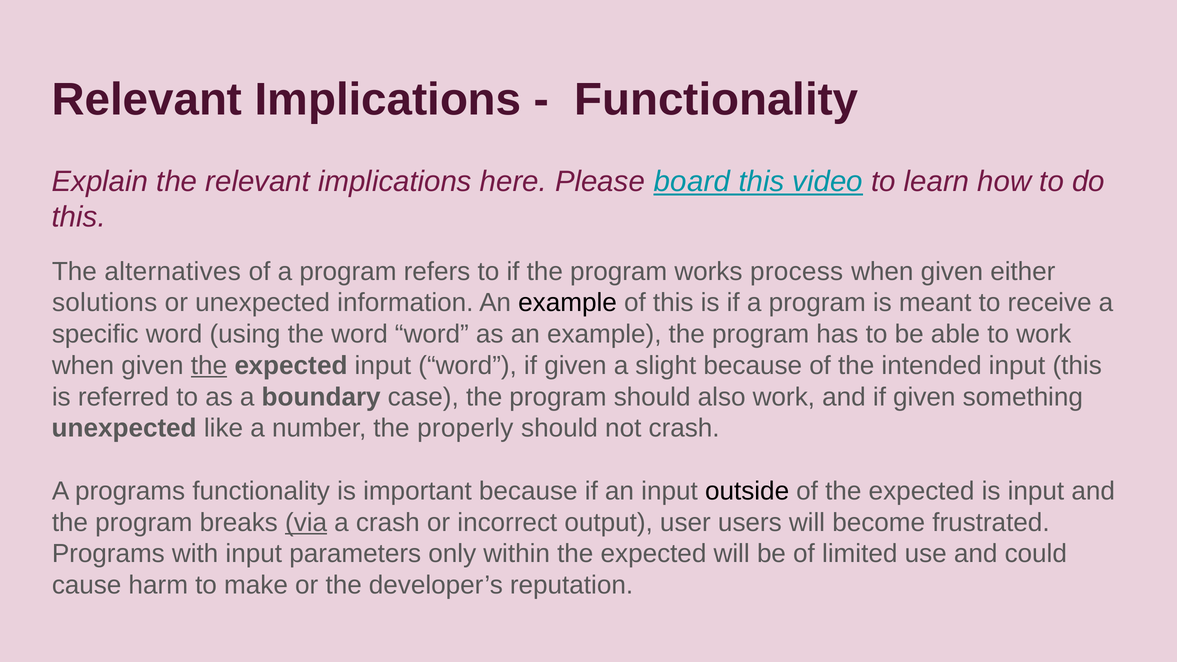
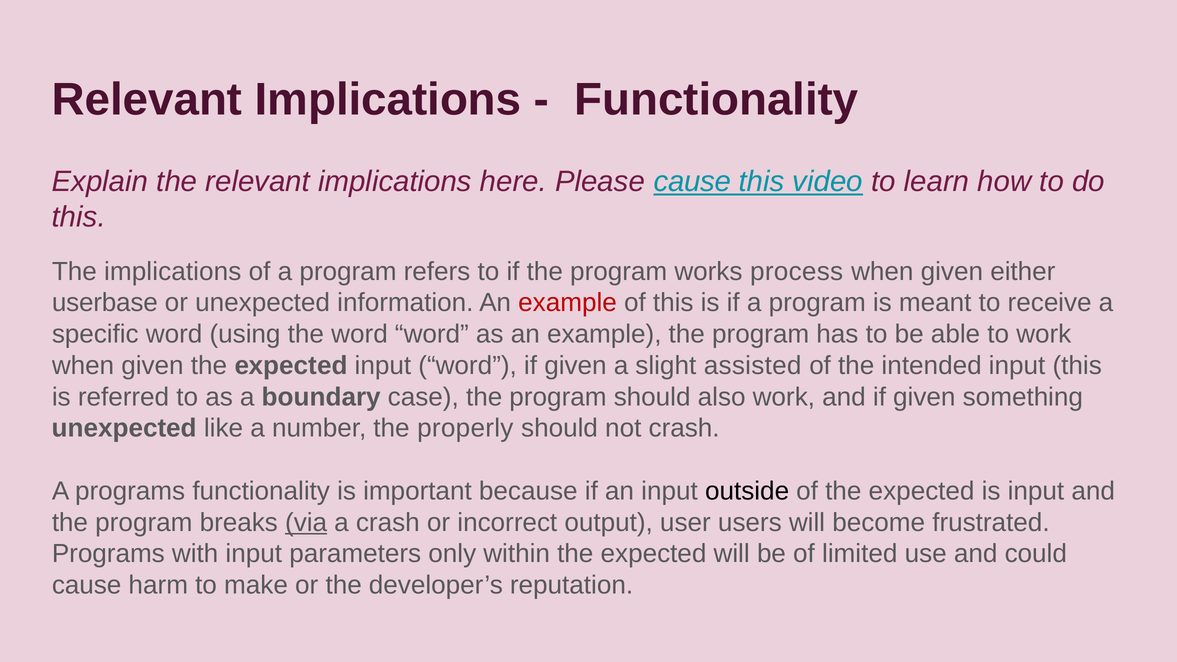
Please board: board -> cause (692, 182)
The alternatives: alternatives -> implications (173, 272)
solutions: solutions -> userbase (105, 303)
example colour: black -> red (568, 303)
the underline: present -> none (209, 366)
slight because: because -> assisted (753, 366)
